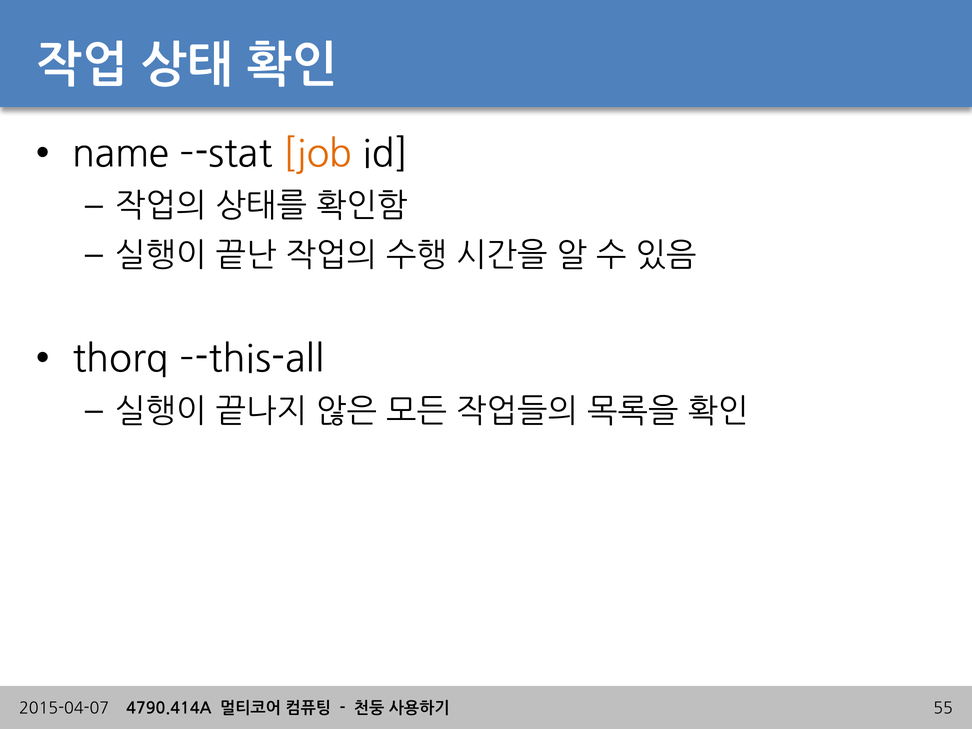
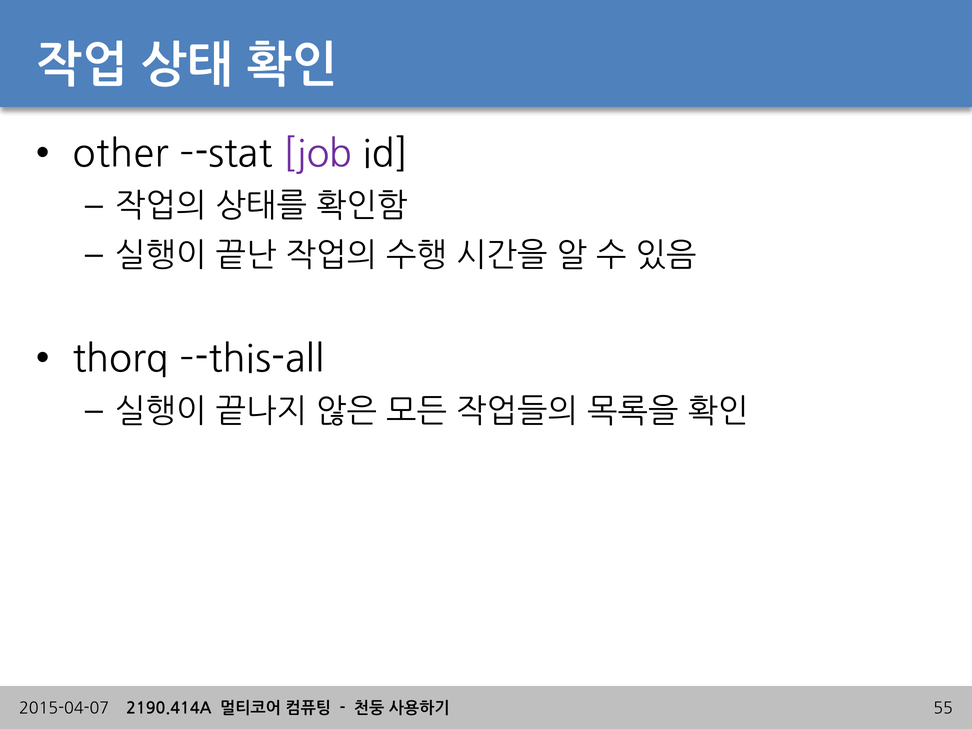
name: name -> other (121, 154)
job colour: orange -> purple (318, 154)
4790.414A: 4790.414A -> 2190.414A (169, 709)
